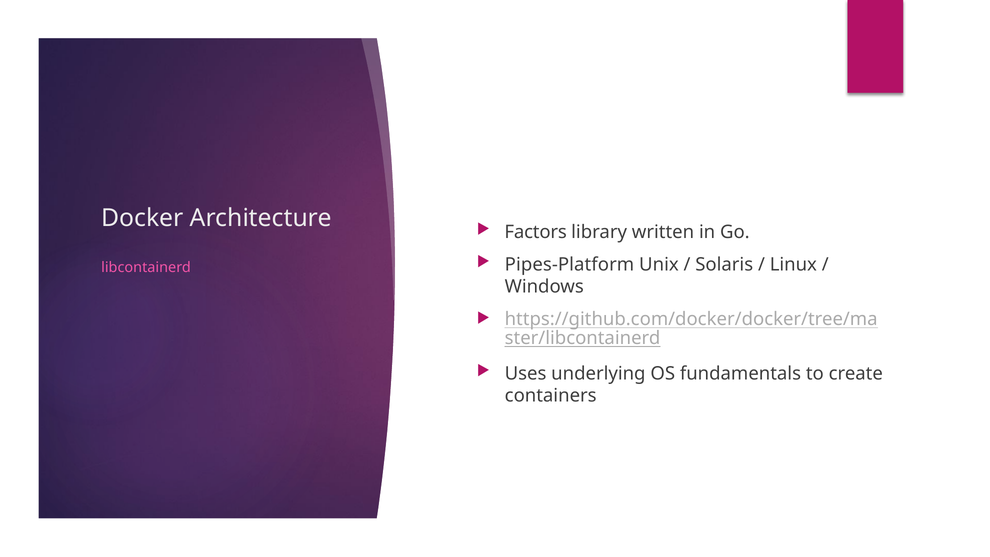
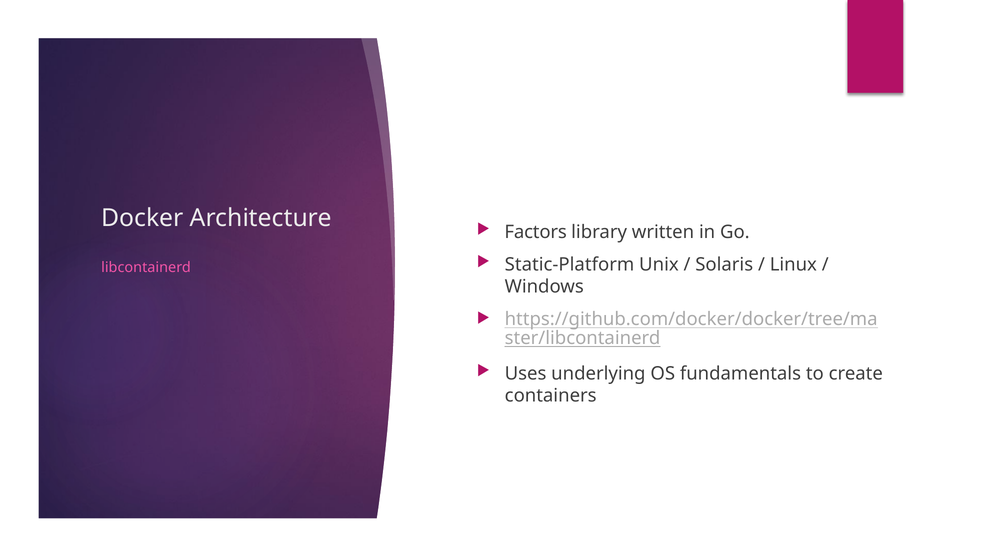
Pipes-Platform: Pipes-Platform -> Static-Platform (570, 264)
